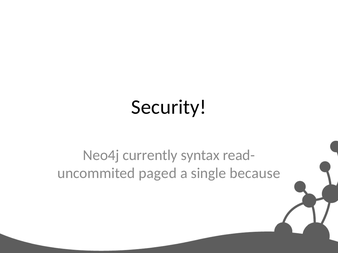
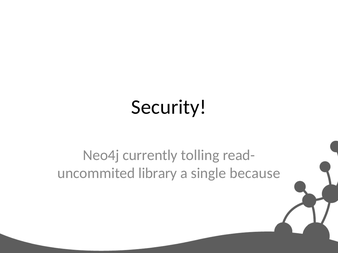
syntax: syntax -> tolling (200, 155)
paged: paged -> library (158, 173)
